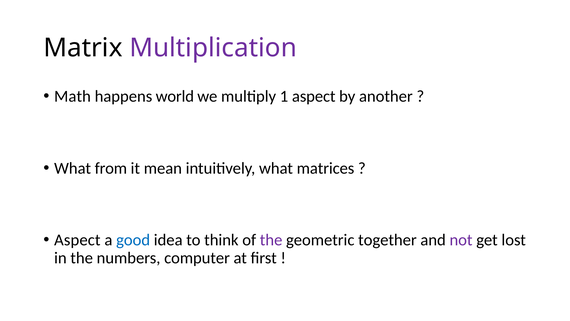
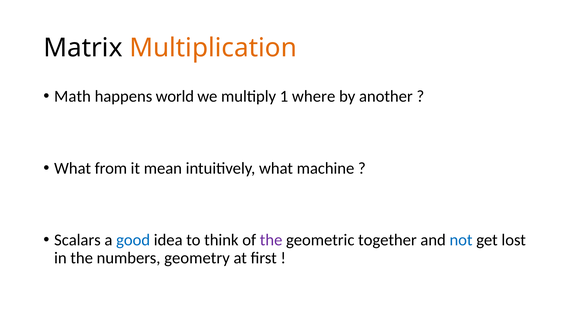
Multiplication colour: purple -> orange (213, 48)
1 aspect: aspect -> where (314, 96)
matrices: matrices -> machine (326, 168)
Aspect: Aspect -> Scalars (77, 240)
not colour: purple -> blue (461, 240)
computer: computer -> geometry (197, 258)
